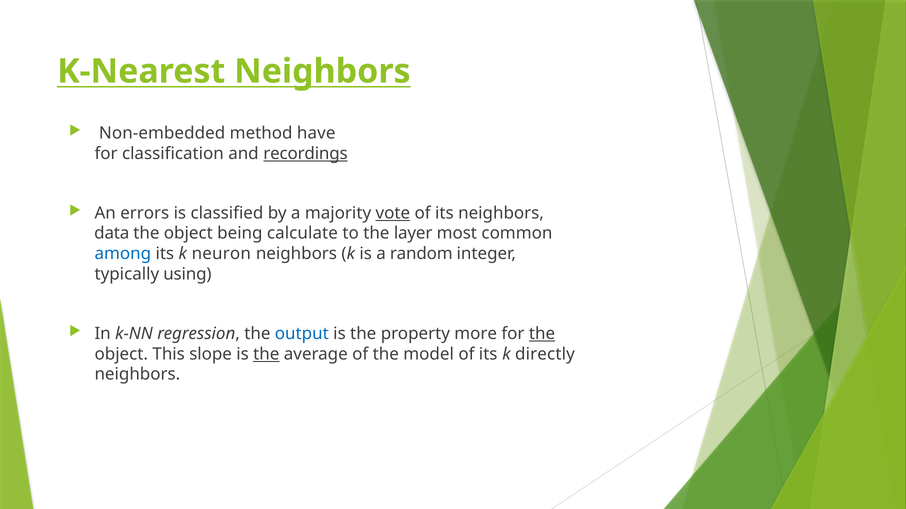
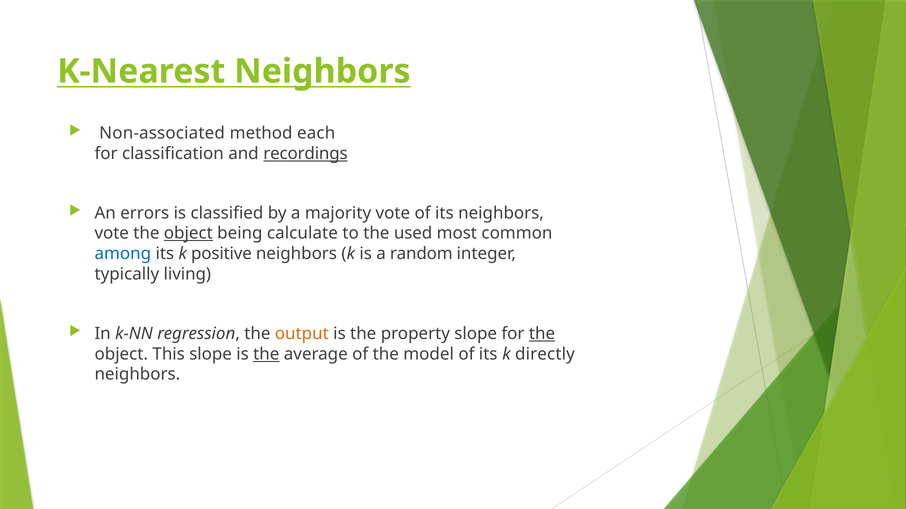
Non-embedded: Non-embedded -> Non-associated (162, 133)
have: have -> each (316, 133)
vote underline: present -> none (393, 213)
data: data -> vote (112, 234)
object underline: none -> present (188, 234)
layer: layer -> used (413, 234)
neuron: neuron -> positive (221, 254)
using: using -> living (187, 274)
output colour: blue -> orange (302, 334)
property more: more -> slope (476, 334)
